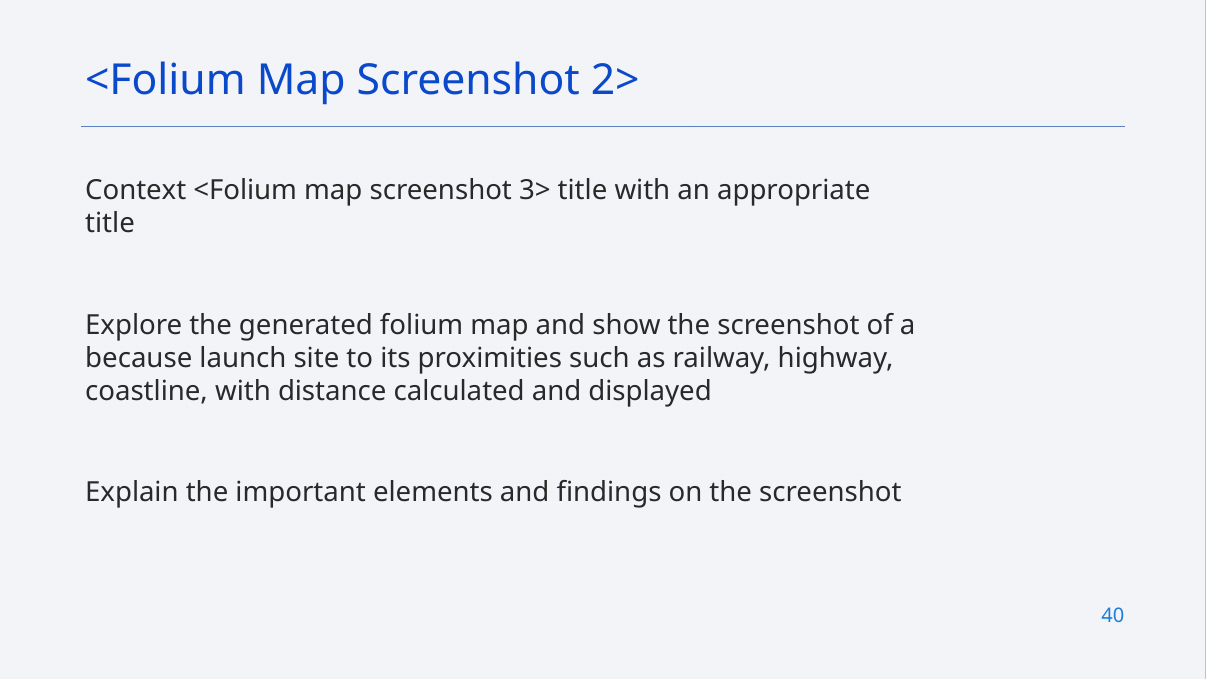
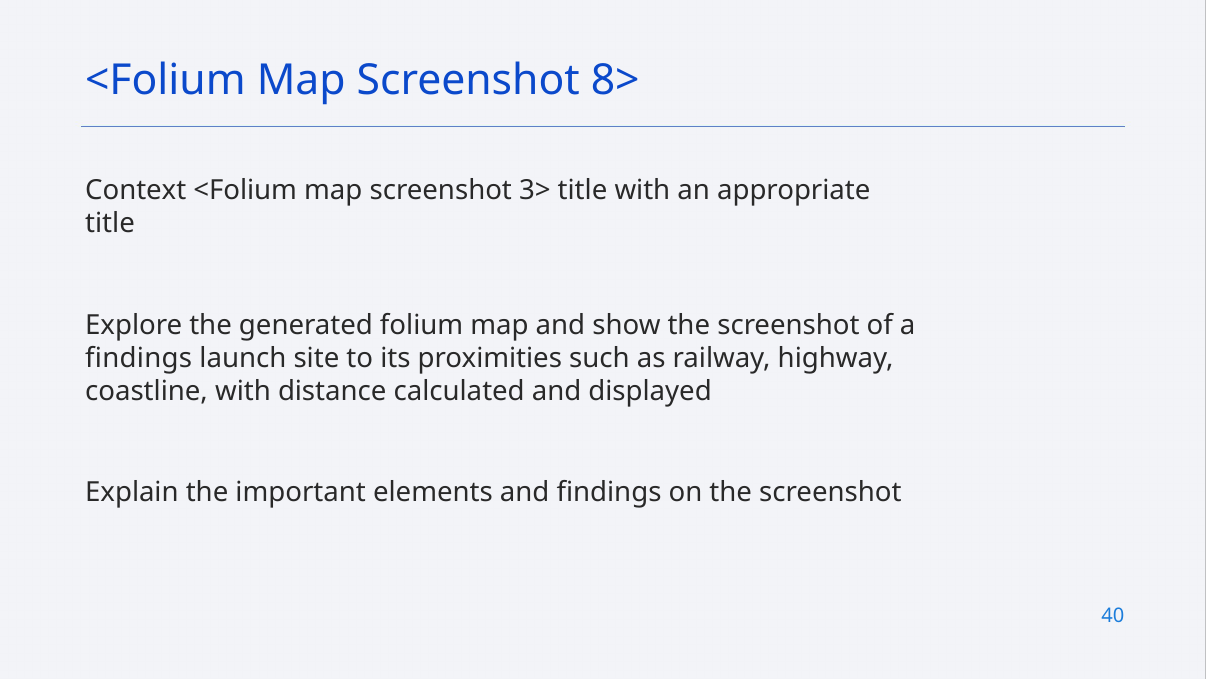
2>: 2> -> 8> (615, 81)
because: because -> findings (139, 358)
